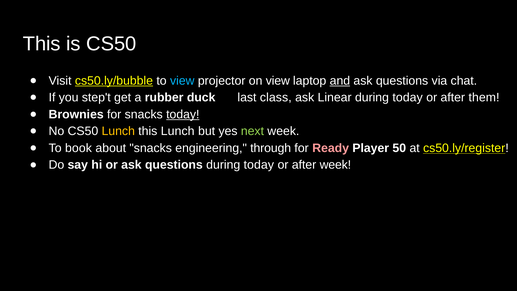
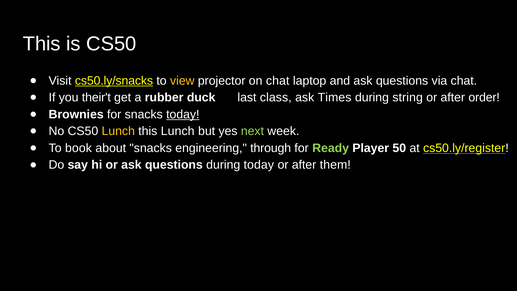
cs50.ly/bubble: cs50.ly/bubble -> cs50.ly/snacks (114, 81)
view colour: light blue -> yellow (182, 81)
on view: view -> chat (278, 81)
and underline: present -> none (340, 81)
step't: step't -> their't (96, 98)
Linear: Linear -> Times (335, 98)
today: today -> string (408, 98)
them: them -> order (484, 98)
Ready colour: pink -> light green (331, 148)
after week: week -> them (335, 165)
